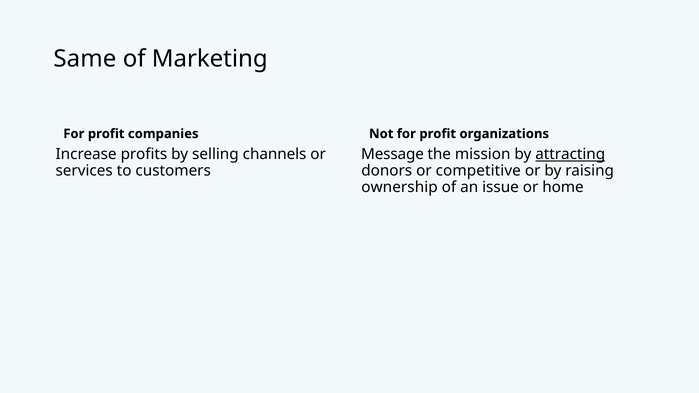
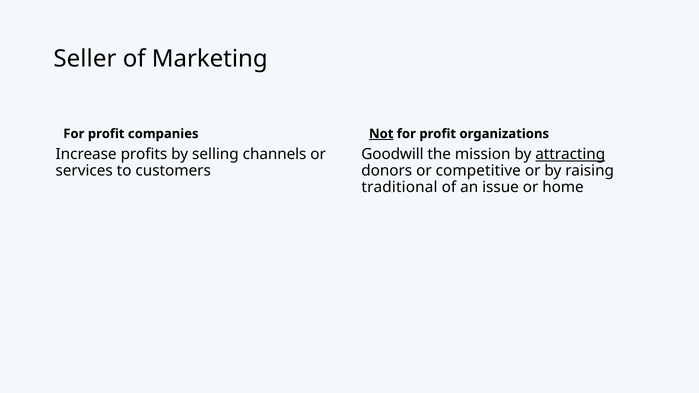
Same: Same -> Seller (85, 59)
Not underline: none -> present (381, 134)
Message: Message -> Goodwill (392, 154)
ownership: ownership -> traditional (399, 187)
